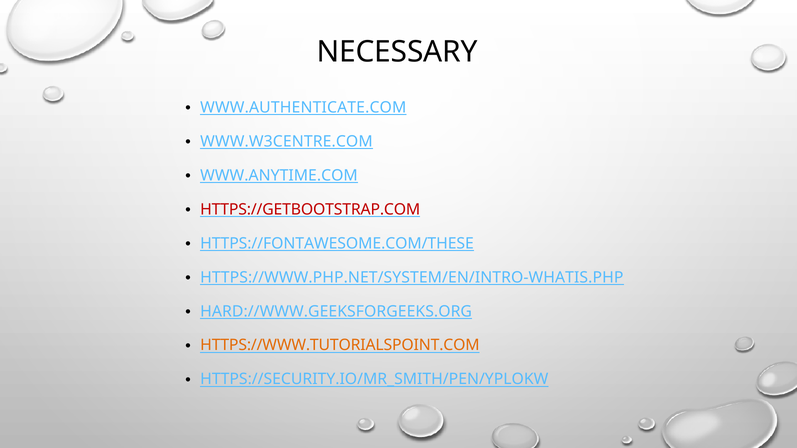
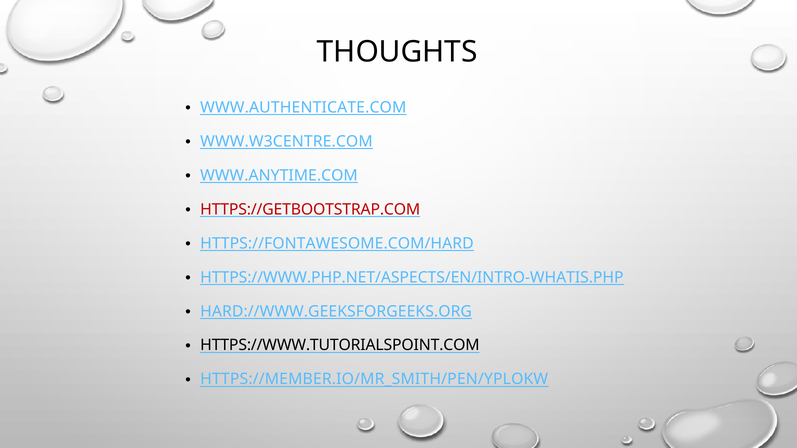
NECESSARY: NECESSARY -> THOUGHTS (397, 52)
HTTPS://FONTAWESOME.COM/THESE: HTTPS://FONTAWESOME.COM/THESE -> HTTPS://FONTAWESOME.COM/HARD (337, 244)
HTTPS://WWW.PHP.NET/SYSTEM/EN/INTRO-WHATIS.PHP: HTTPS://WWW.PHP.NET/SYSTEM/EN/INTRO-WHATIS.PHP -> HTTPS://WWW.PHP.NET/ASPECTS/EN/INTRO-WHATIS.PHP (412, 278)
HTTPS://WWW.TUTORIALSPOINT.COM colour: orange -> black (340, 346)
HTTPS://SECURITY.IO/MR_SMITH/PEN/YPLOKW: HTTPS://SECURITY.IO/MR_SMITH/PEN/YPLOKW -> HTTPS://MEMBER.IO/MR_SMITH/PEN/YPLOKW (374, 380)
